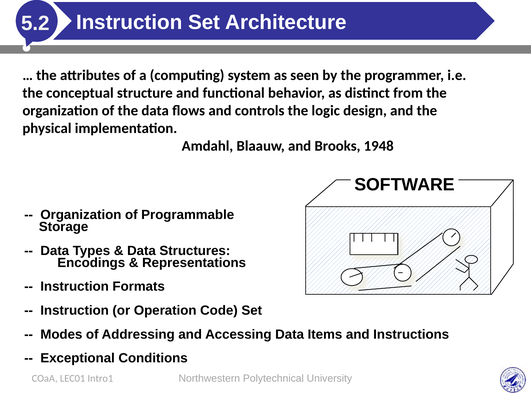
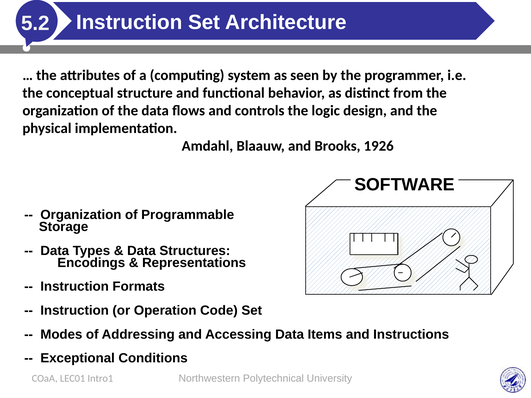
1948: 1948 -> 1926 (379, 146)
